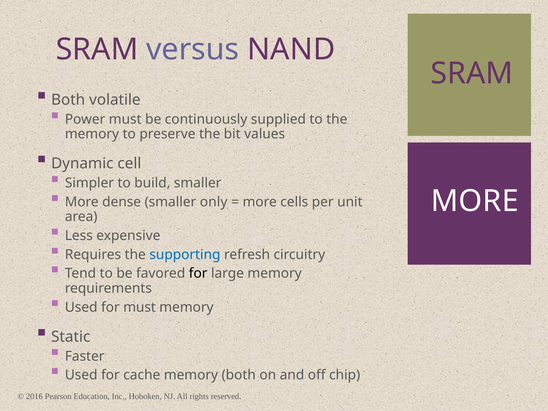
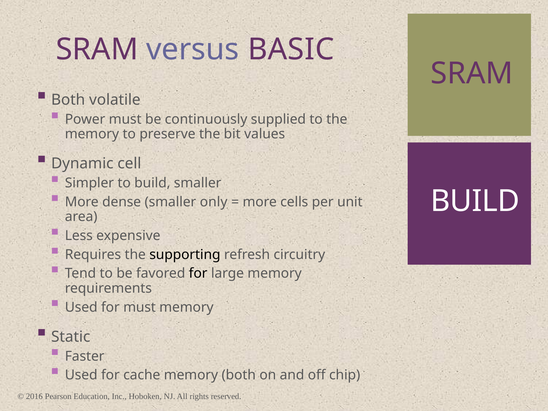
NAND: NAND -> BASIC (291, 49)
MORE: MORE -> BUILD (475, 201)
supporting colour: blue -> black (185, 255)
